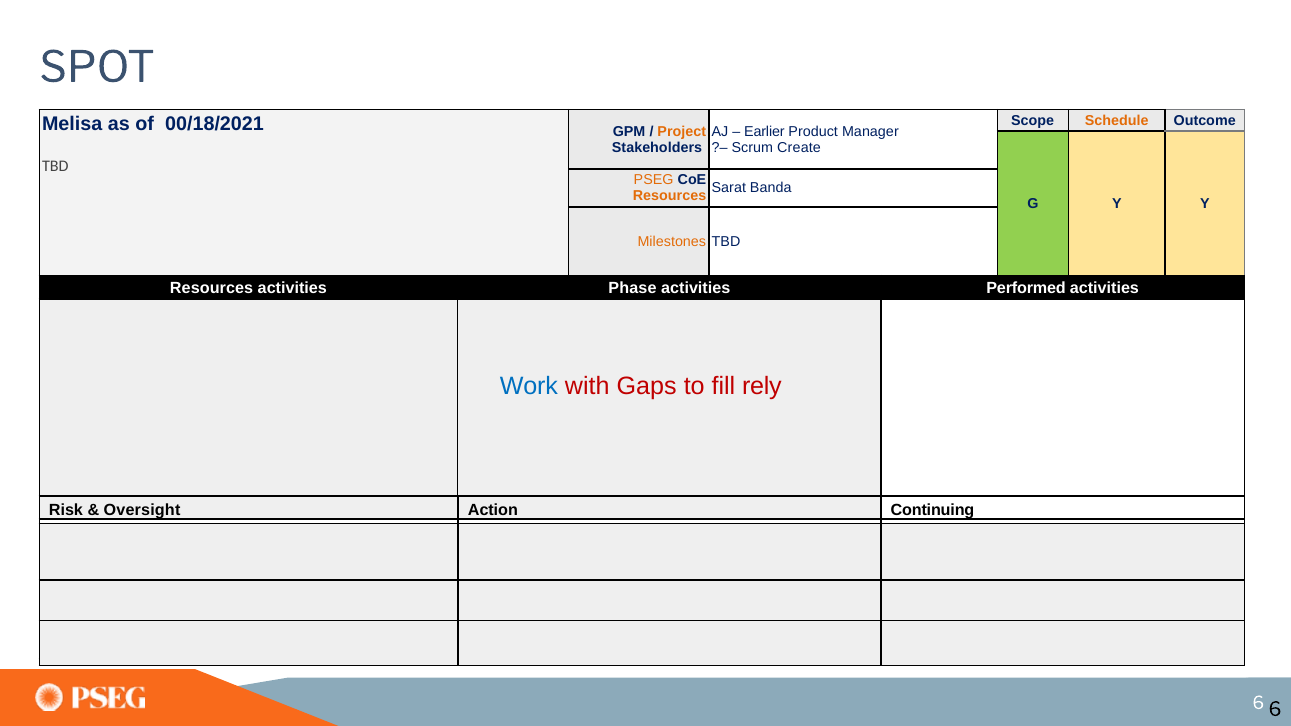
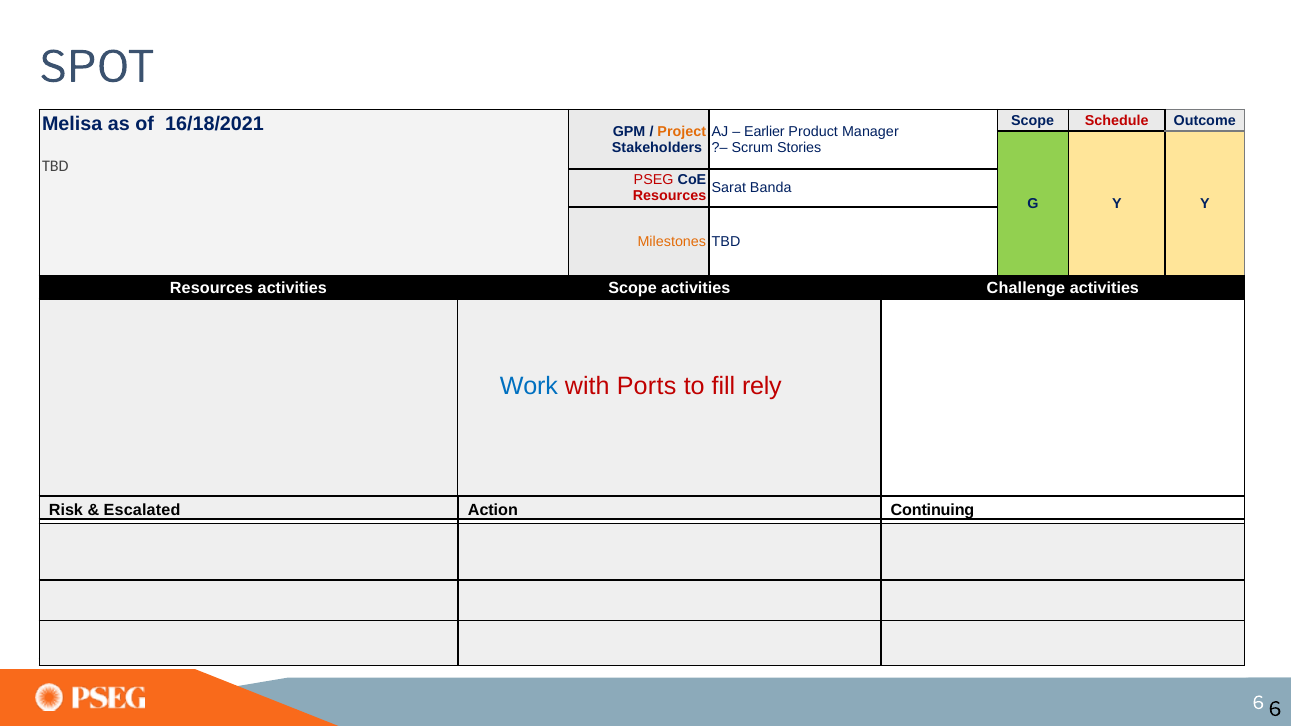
Schedule colour: orange -> red (1117, 121)
00/18/2021: 00/18/2021 -> 16/18/2021 (215, 124)
Create: Create -> Stories (799, 148)
PSEG colour: orange -> red (654, 180)
Resources colour: orange -> red (670, 196)
activities Phase: Phase -> Scope (633, 288)
Performed: Performed -> Challenge (1026, 288)
Gaps: Gaps -> Ports (647, 386)
Oversight: Oversight -> Escalated (142, 510)
